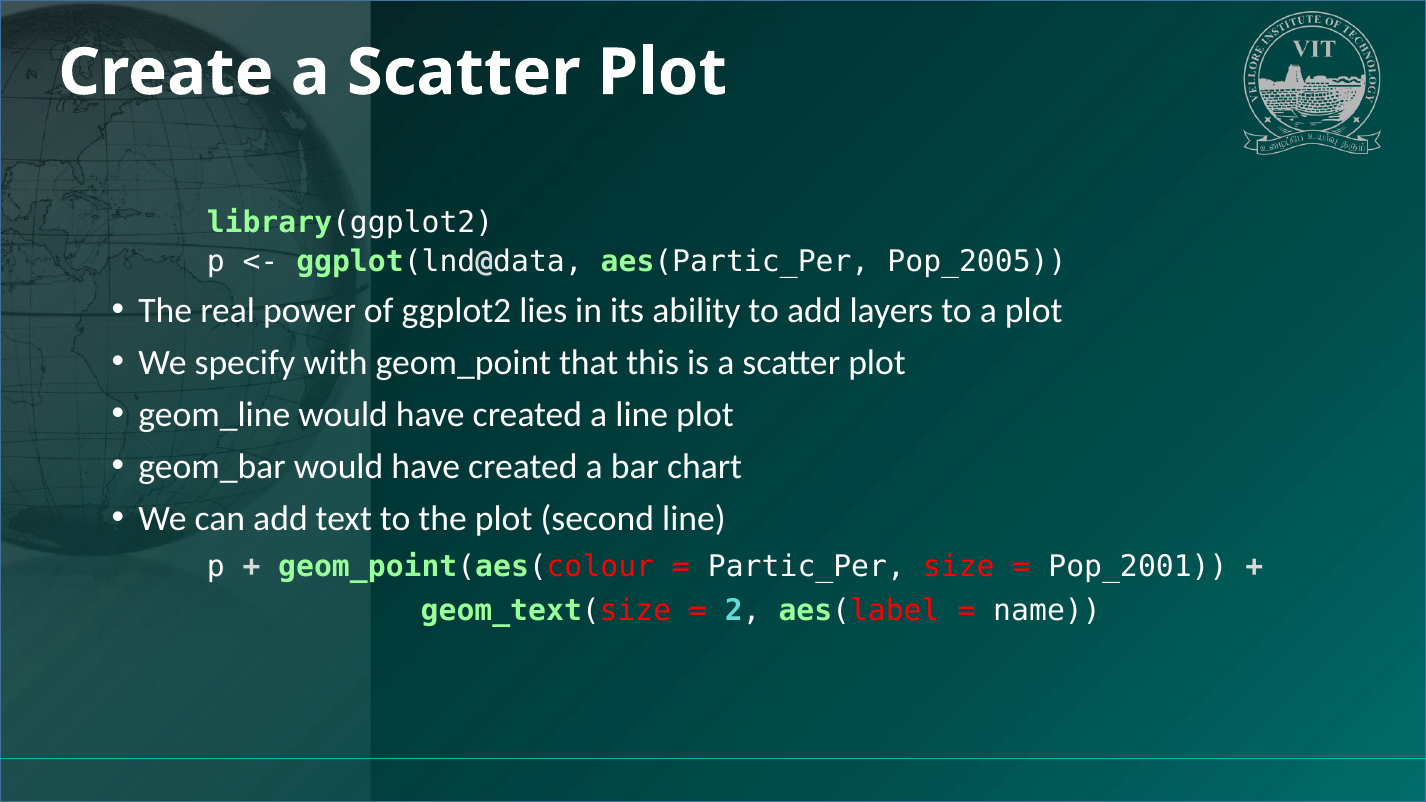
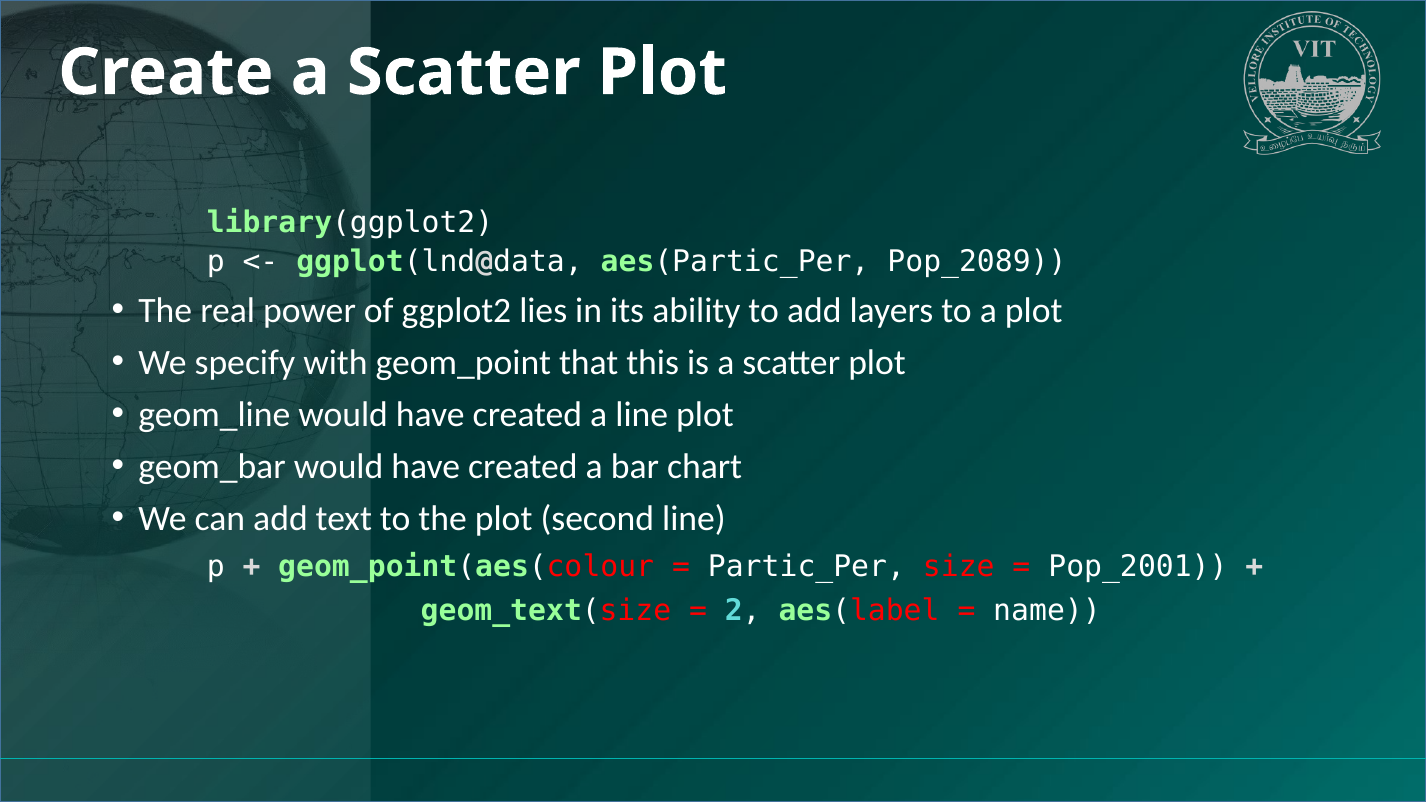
Pop_2005: Pop_2005 -> Pop_2089 (977, 262)
